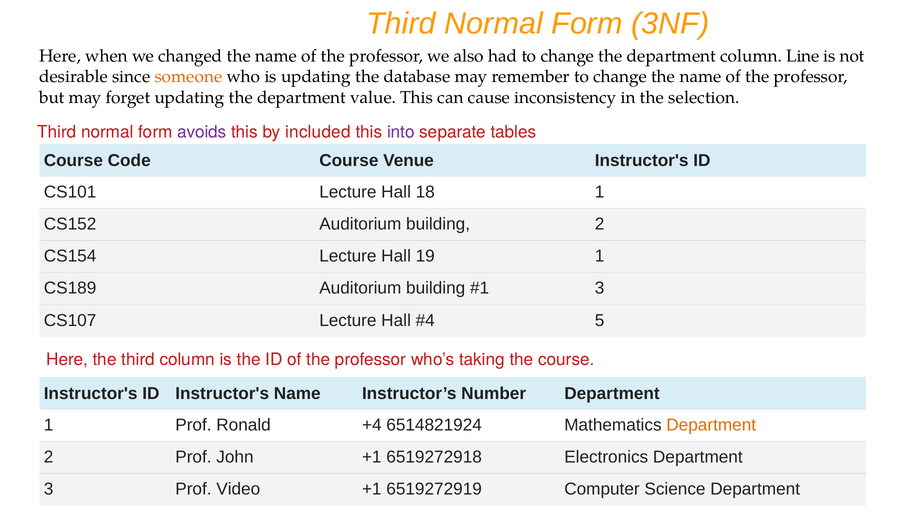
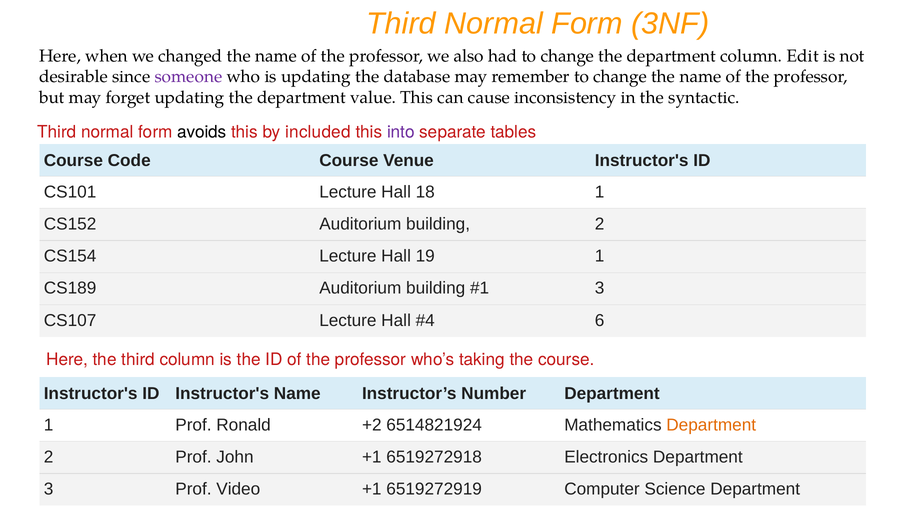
Line: Line -> Edit (803, 56)
someone colour: orange -> purple (188, 77)
selection: selection -> syntactic (704, 97)
avoids colour: purple -> black (202, 132)
5: 5 -> 6 (600, 320)
+4: +4 -> +2 (372, 425)
